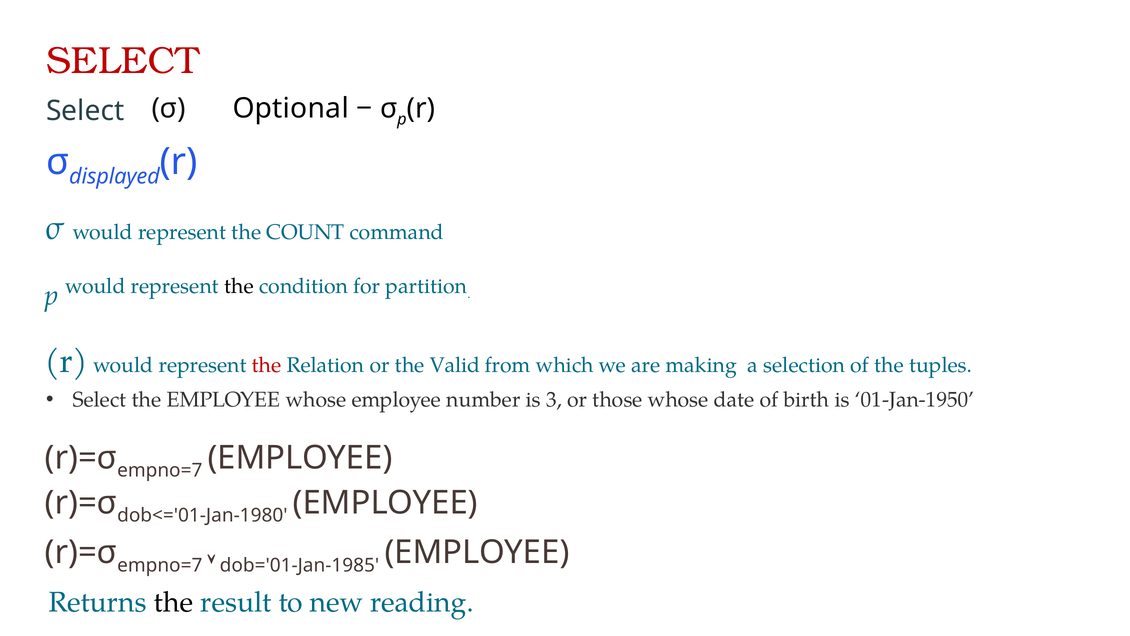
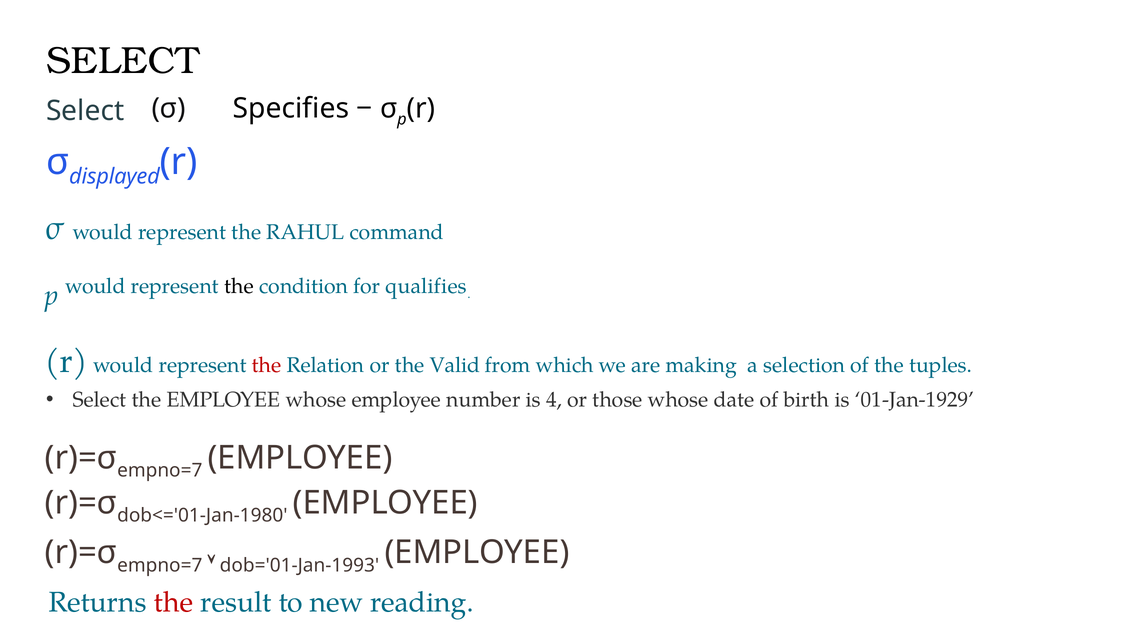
SELECT colour: red -> black (123, 61)
Optional: Optional -> Specifies (291, 109)
COUNT: COUNT -> RAHUL (305, 232)
partition: partition -> qualifies (426, 286)
3: 3 -> 4 (554, 400)
01-Jan-1950: 01-Jan-1950 -> 01-Jan-1929 (915, 400)
dob='01-Jan-1985: dob='01-Jan-1985 -> dob='01-Jan-1993 (299, 565)
the colour: black -> red (174, 602)
